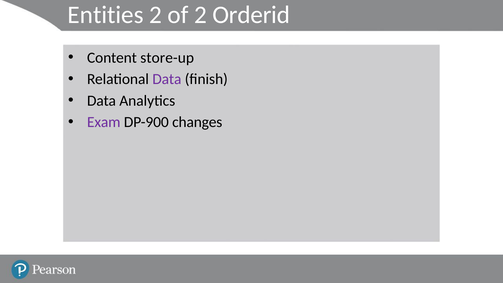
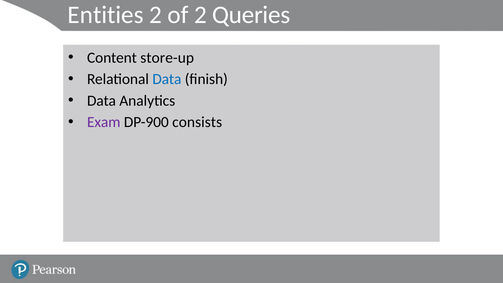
Orderid: Orderid -> Queries (251, 15)
Data colour: purple -> blue (167, 79)
changes: changes -> consists (197, 122)
